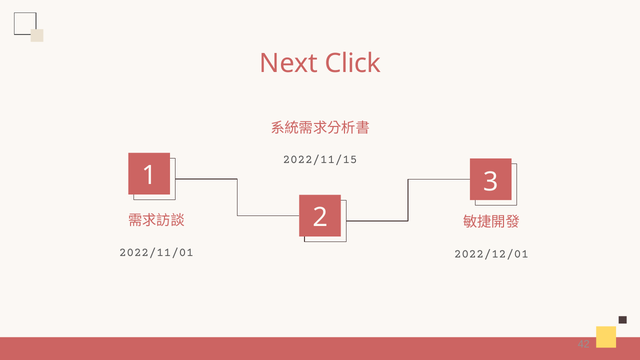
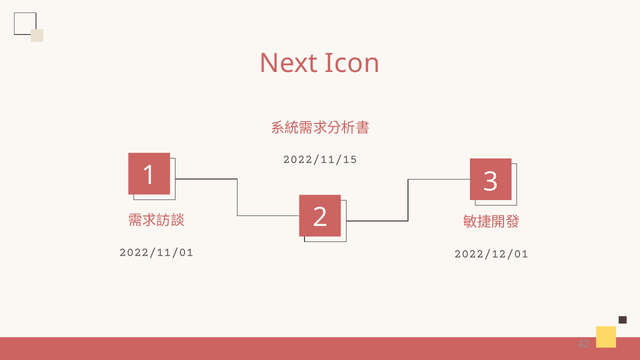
Click: Click -> Icon (353, 64)
